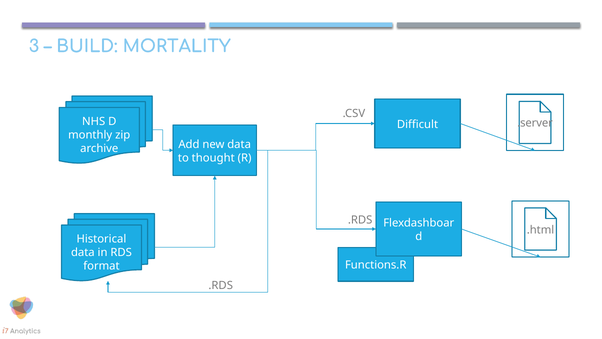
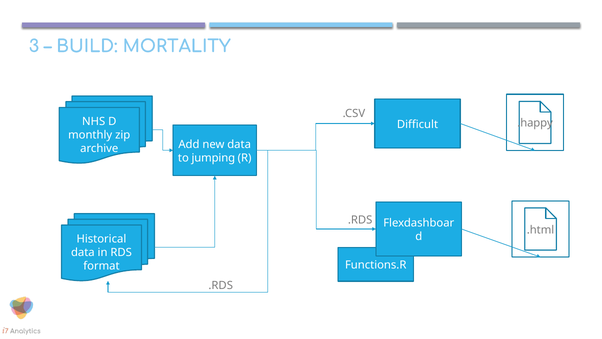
.server: .server -> .happy (535, 123)
thought: thought -> jumping (213, 158)
